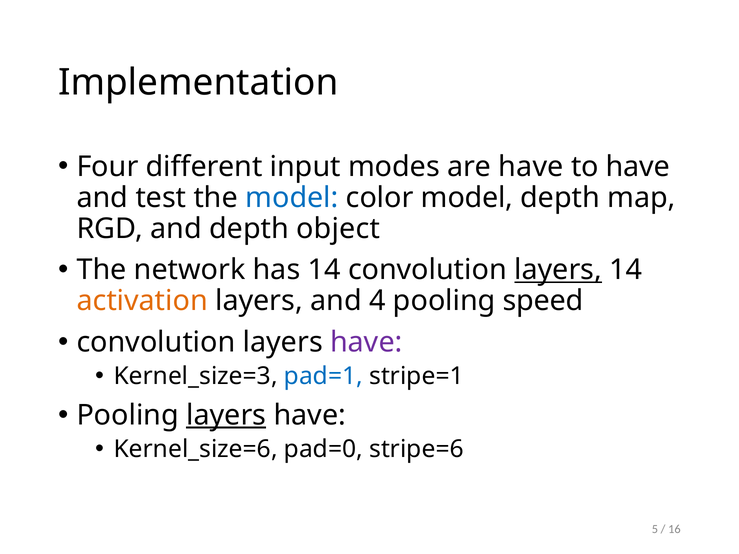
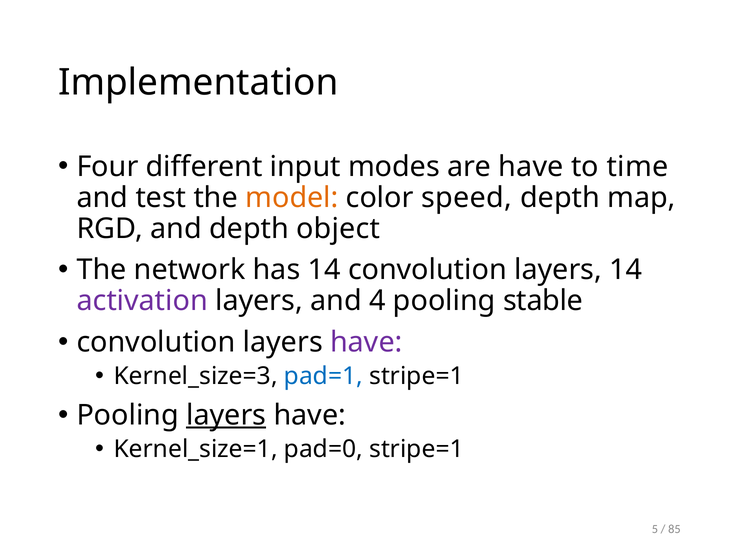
to have: have -> time (638, 167)
model colour: blue -> orange (292, 198)
color model: model -> speed (467, 198)
layers underline: present -> none (558, 270)
activation colour: orange -> purple (142, 301)
speed: speed -> stable (543, 301)
Kernel_size=6: Kernel_size=6 -> Kernel_size=1 (196, 449)
pad=0 stripe=6: stripe=6 -> stripe=1 (416, 449)
16: 16 -> 85 (674, 529)
